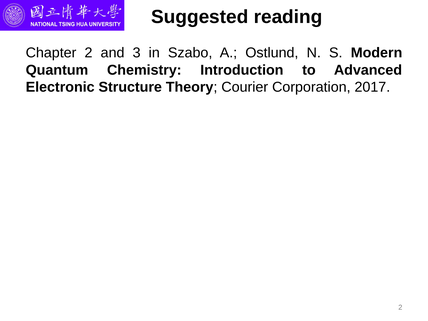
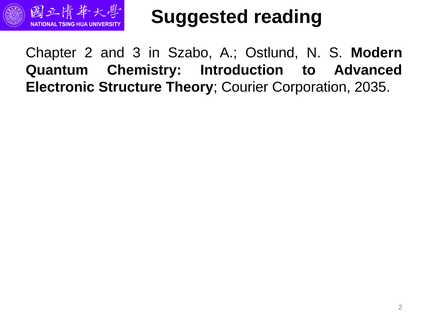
2017: 2017 -> 2035 (372, 87)
